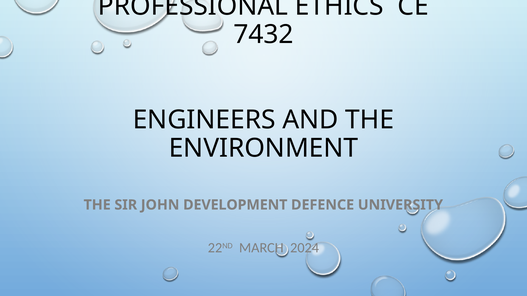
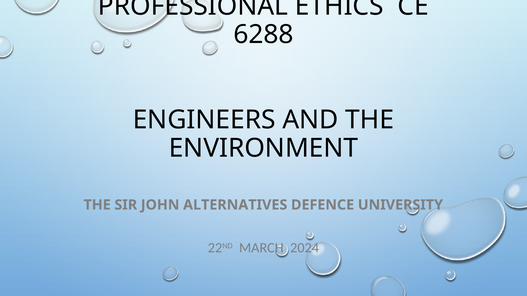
7432: 7432 -> 6288 (263, 34)
DEVELOPMENT: DEVELOPMENT -> ALTERNATIVES (235, 205)
